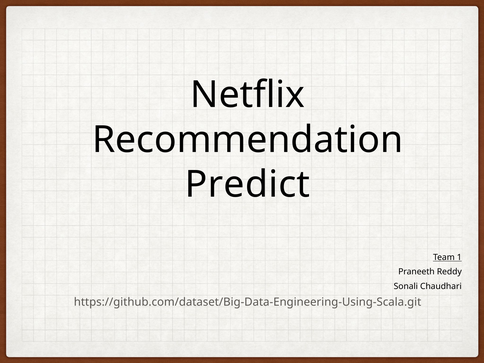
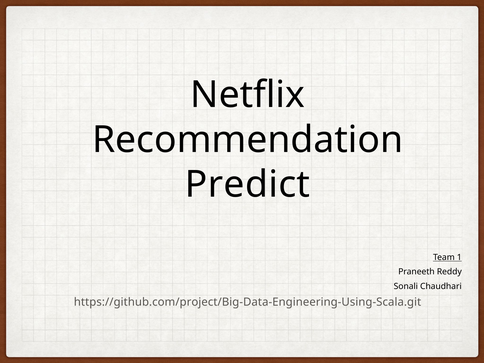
https://github.com/dataset/Big-Data-Engineering-Using-Scala.git: https://github.com/dataset/Big-Data-Engineering-Using-Scala.git -> https://github.com/project/Big-Data-Engineering-Using-Scala.git (248, 302)
